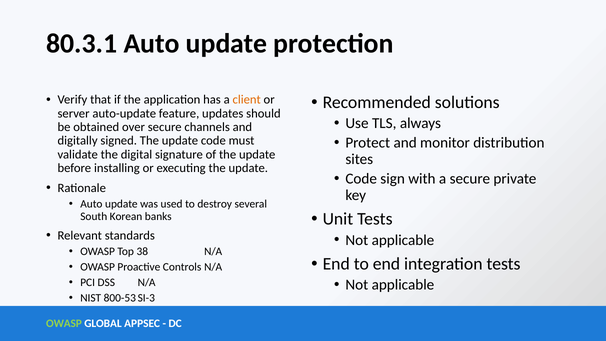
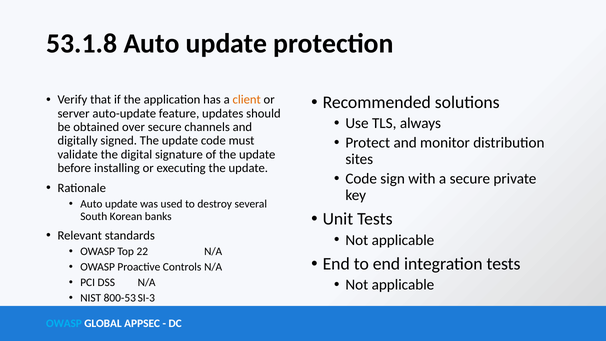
80.3.1: 80.3.1 -> 53.1.8 (82, 44)
38: 38 -> 22 (142, 252)
OWASP colour: light green -> light blue (64, 324)
